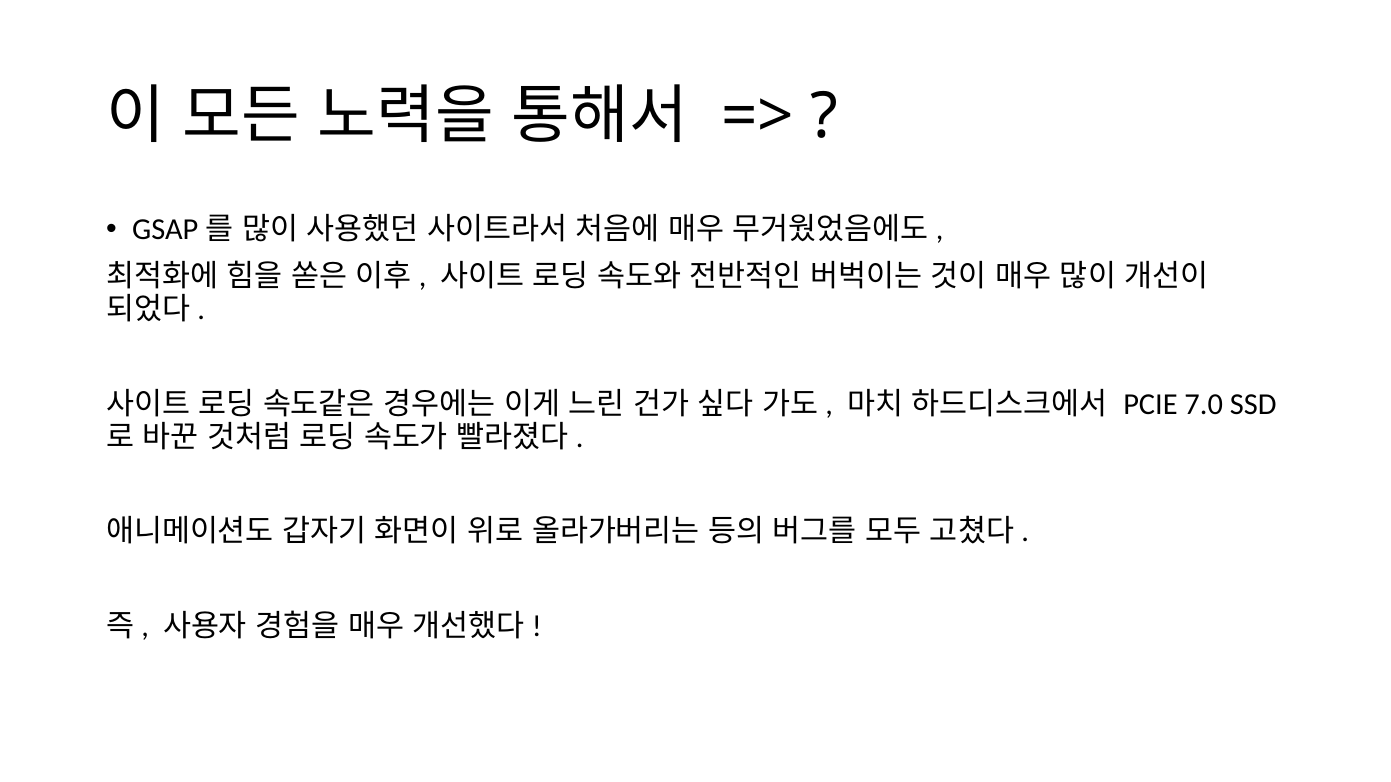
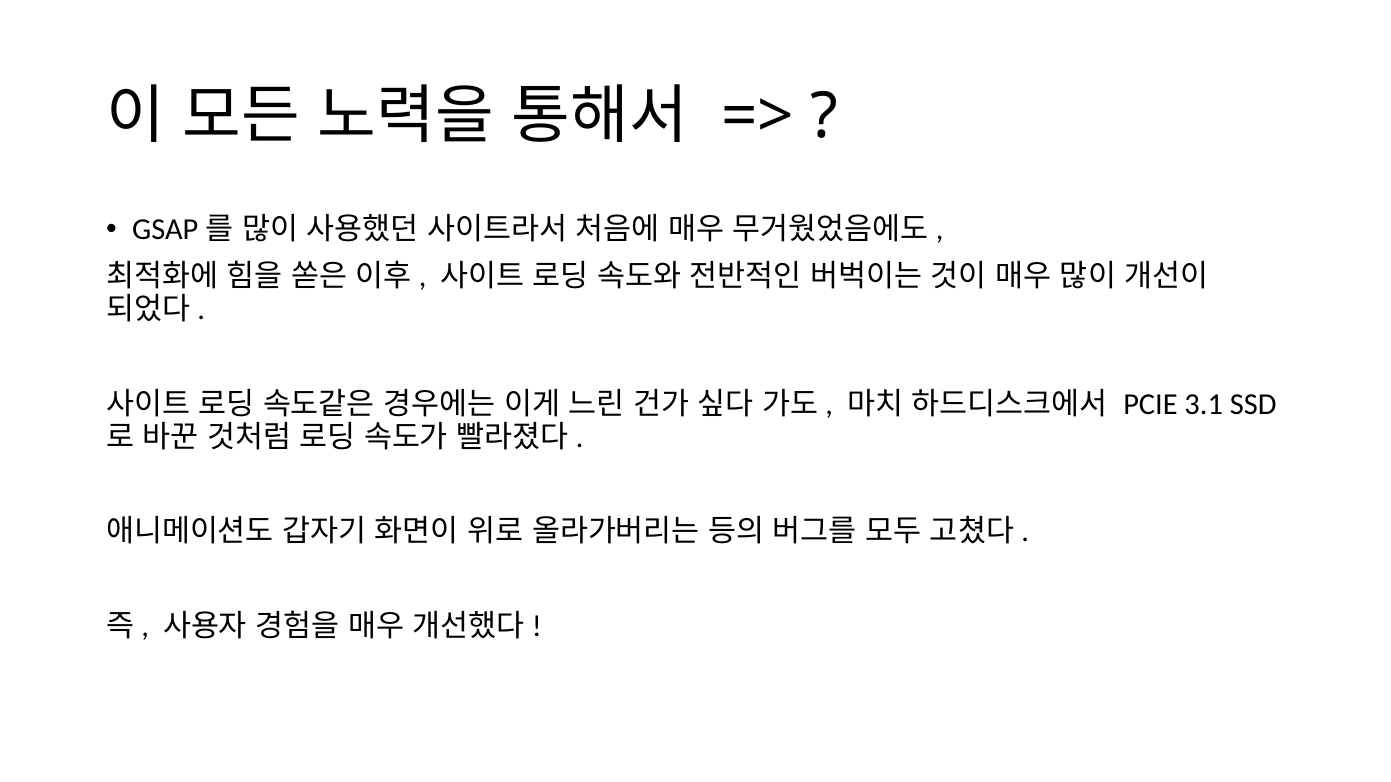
7.0: 7.0 -> 3.1 (1204, 405)
